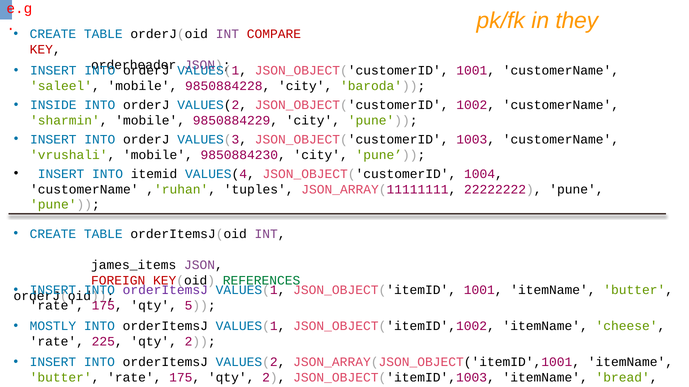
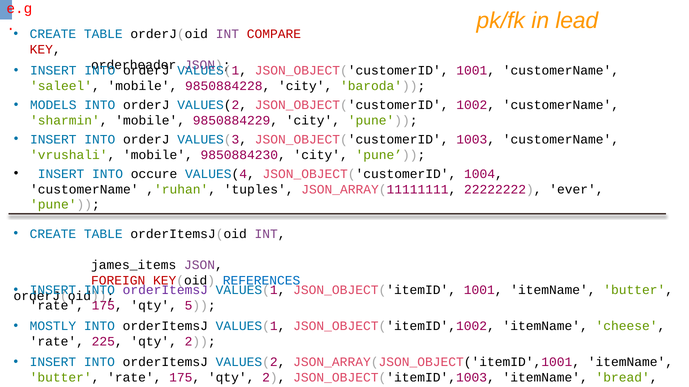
they: they -> lead (577, 21)
INSIDE: INSIDE -> MODELS (53, 105)
itemid: itemid -> occure (154, 174)
22222222 pune: pune -> ever (576, 190)
REFERENCES colour: green -> blue (262, 281)
